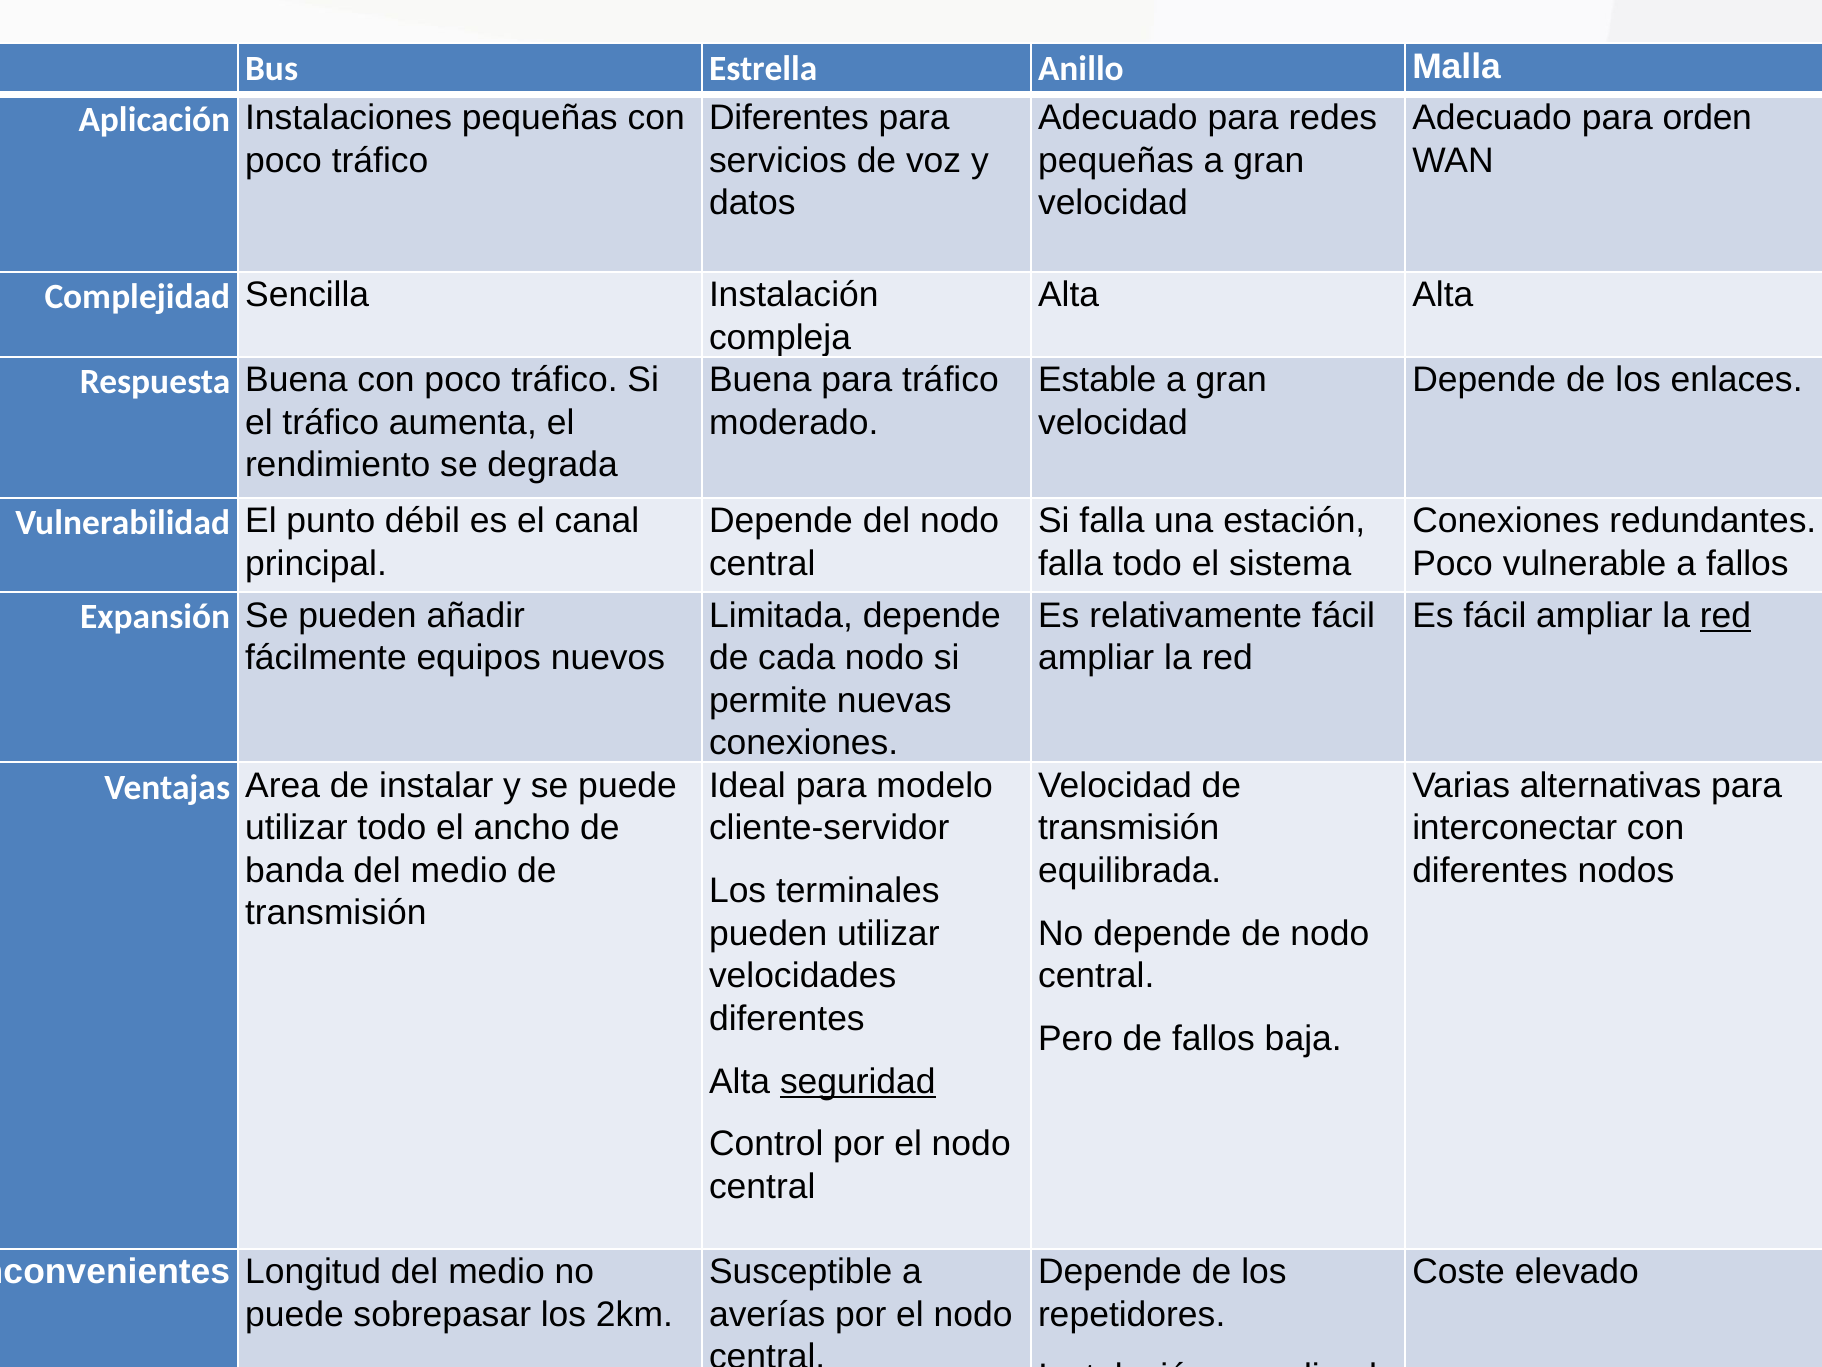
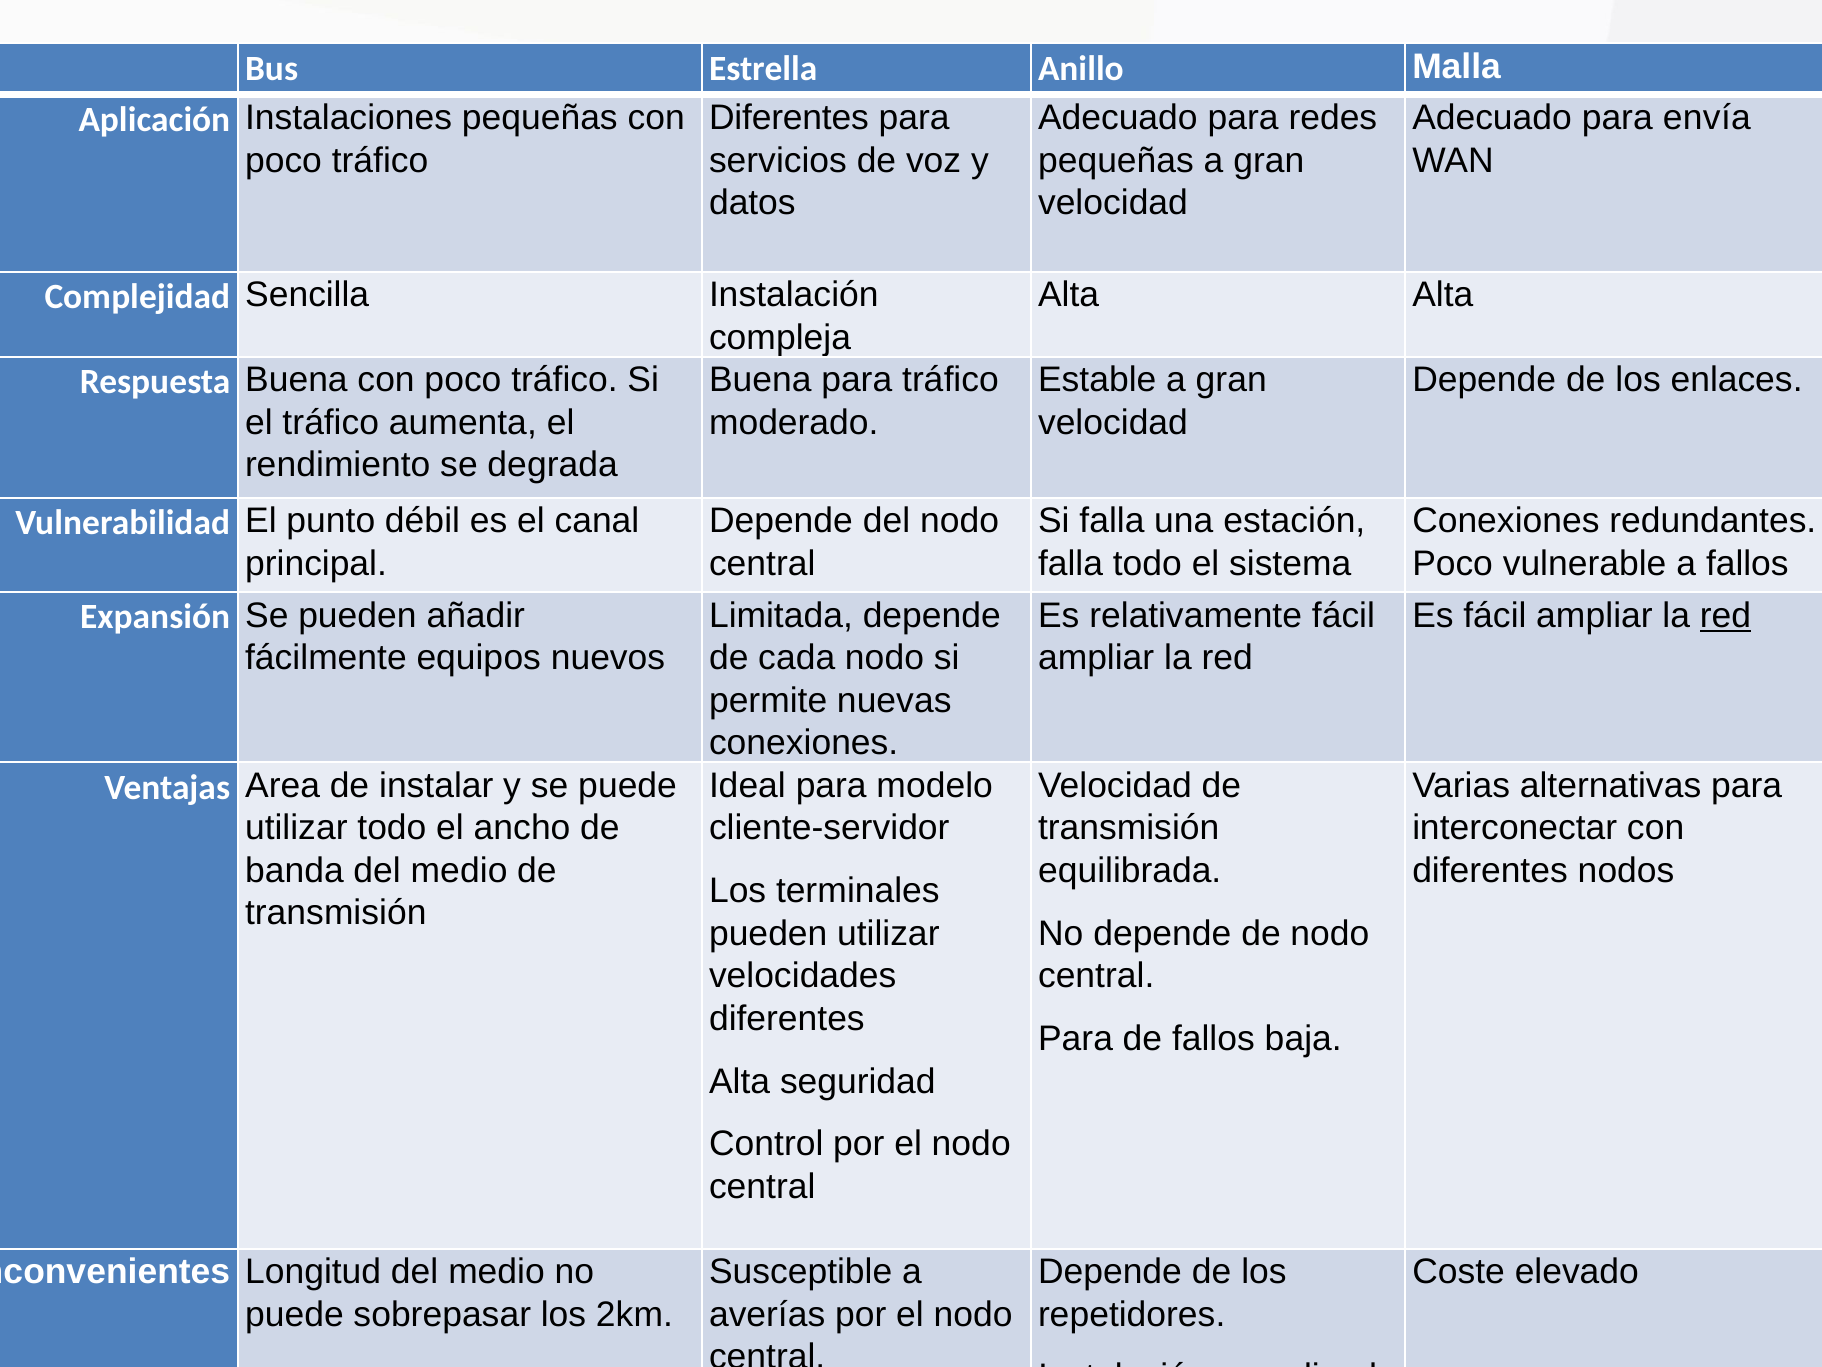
orden: orden -> envía (1707, 118)
Pero: Pero -> Para (1076, 1038)
seguridad underline: present -> none (858, 1081)
